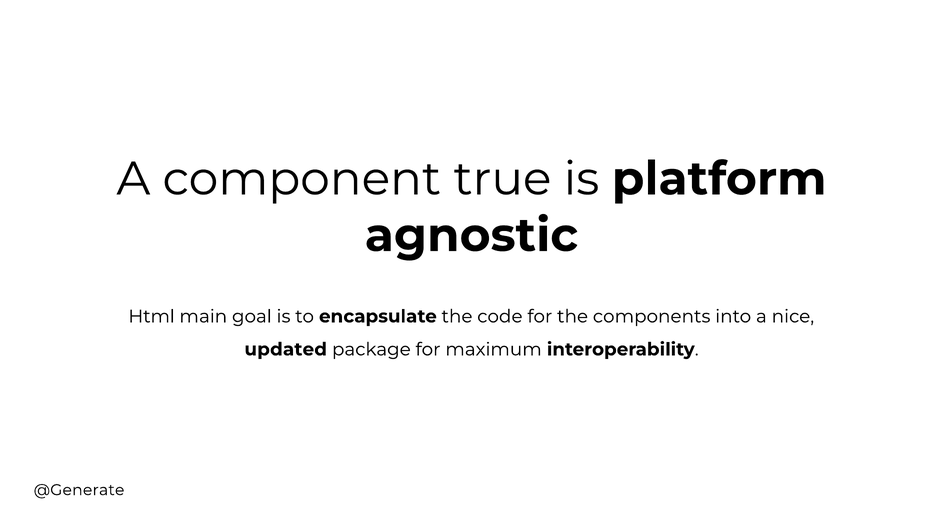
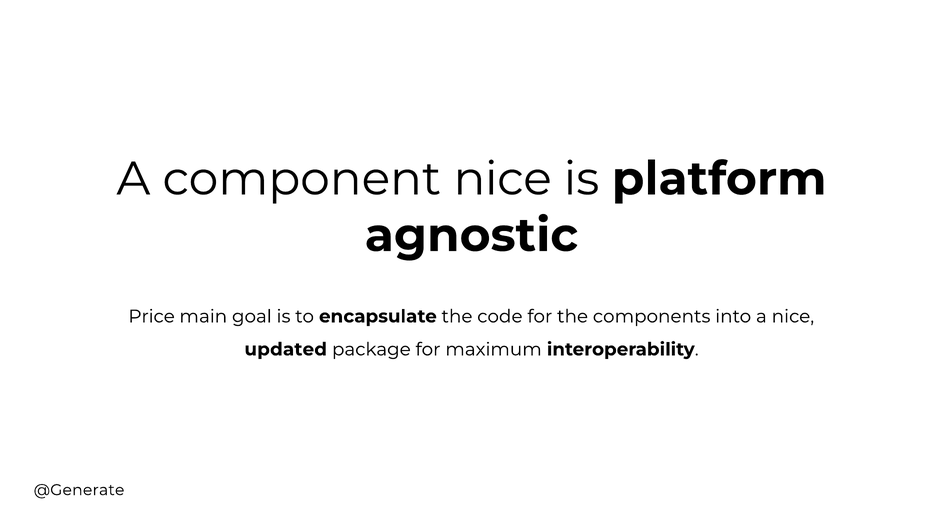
component true: true -> nice (503, 179)
Html: Html -> Price (152, 317)
